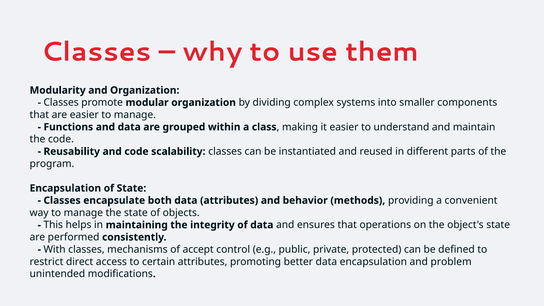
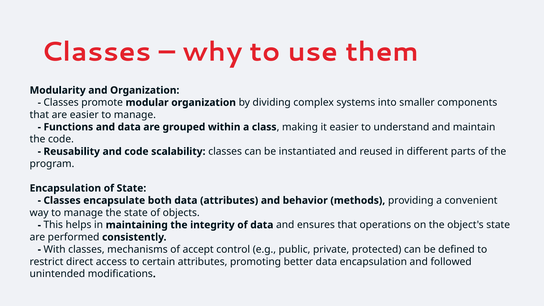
problem: problem -> followed (451, 262)
